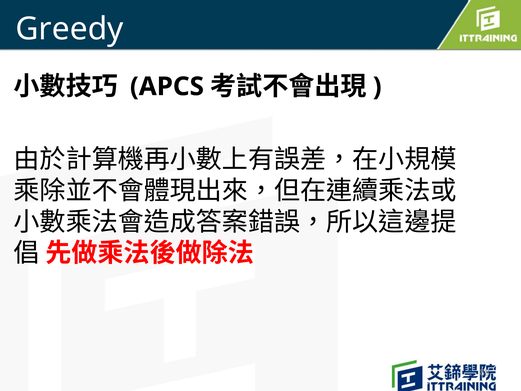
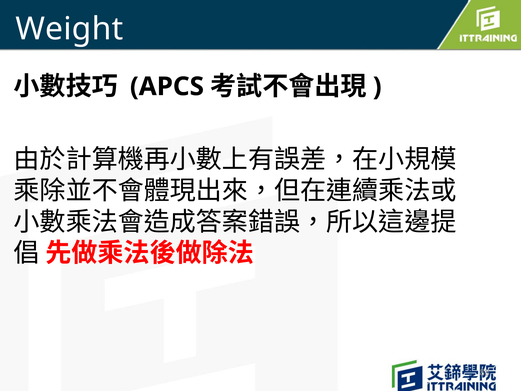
Greedy: Greedy -> Weight (69, 29)
